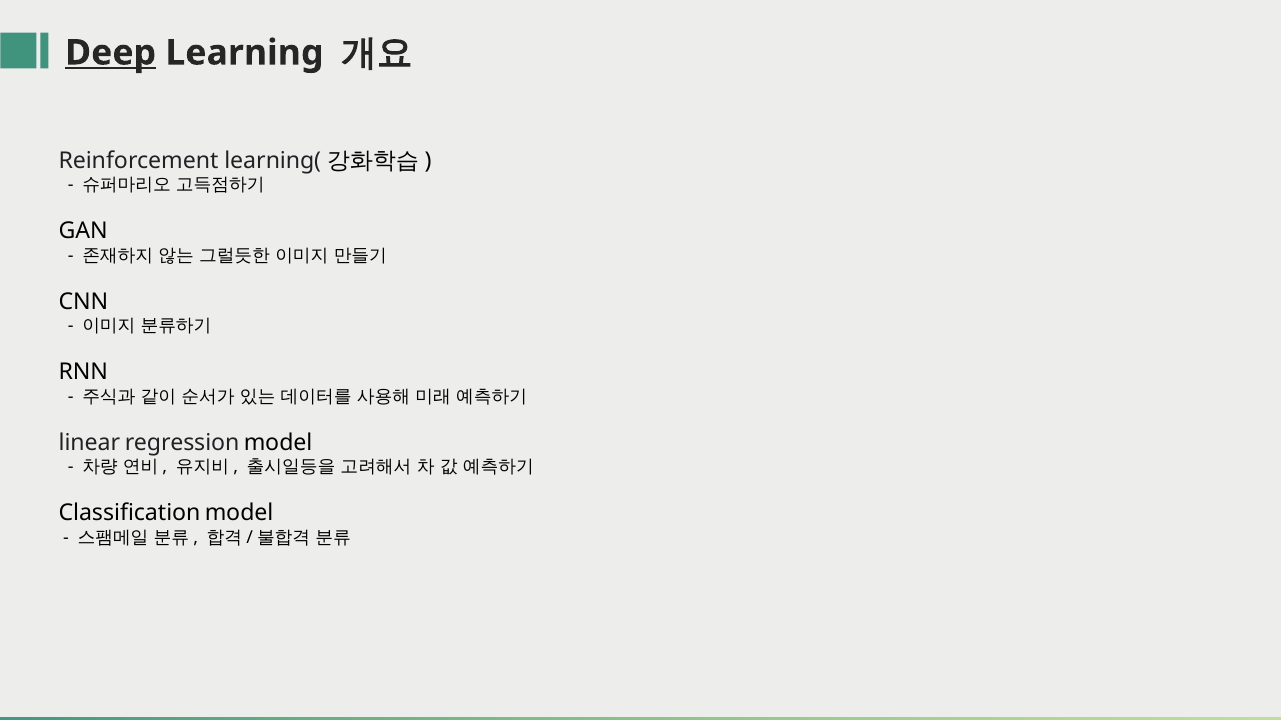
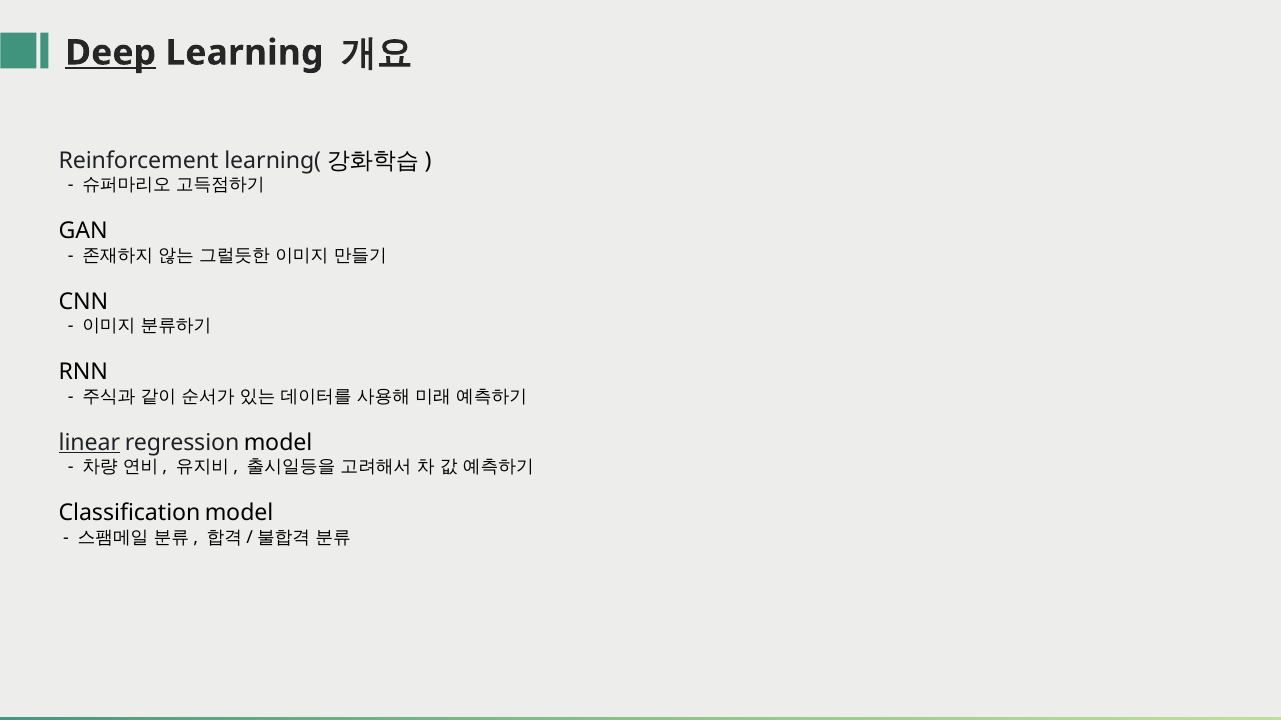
linear underline: none -> present (89, 443)
